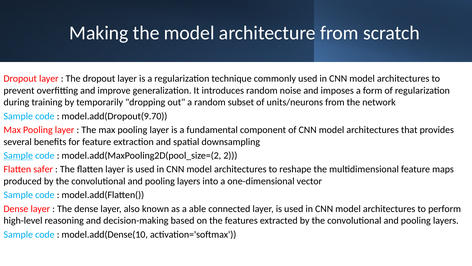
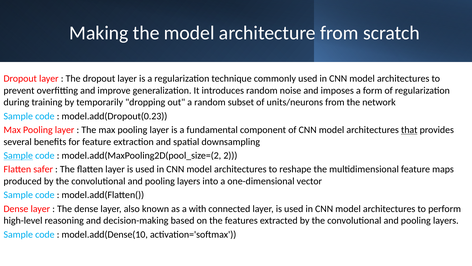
model.add(Dropout(9.70: model.add(Dropout(9.70 -> model.add(Dropout(0.23 (114, 116)
that underline: none -> present (409, 130)
able: able -> with (198, 208)
